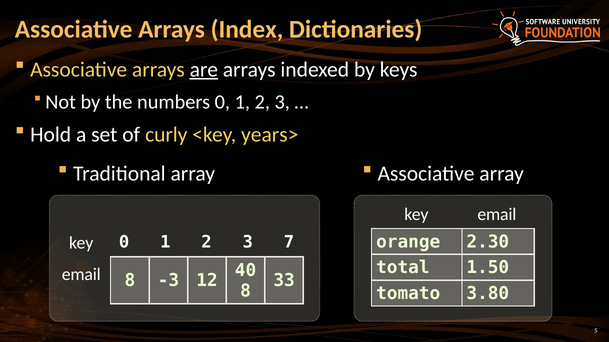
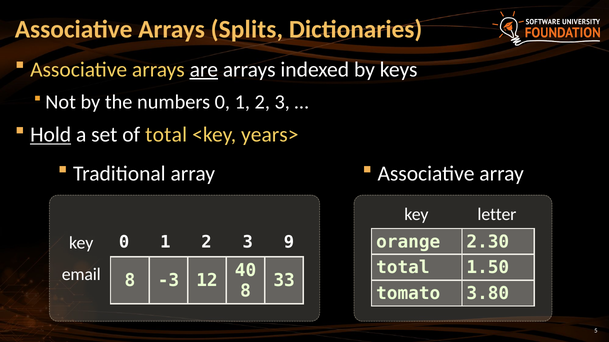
Index: Index -> Splits (247, 30)
Hold underline: none -> present (51, 135)
of curly: curly -> total (166, 135)
email: email -> letter (497, 215)
7: 7 -> 9 (289, 243)
